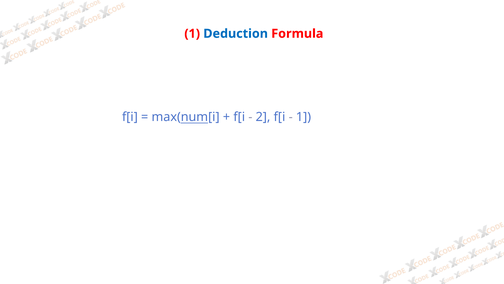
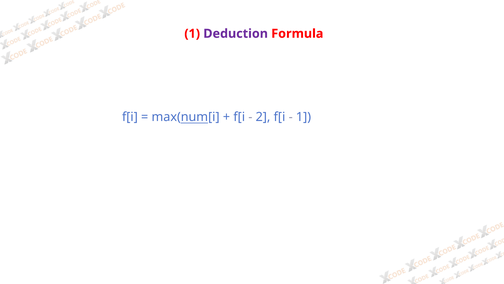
Deduction colour: blue -> purple (236, 34)
